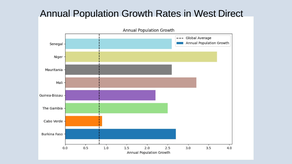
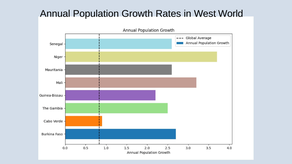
Direct: Direct -> World (231, 14)
